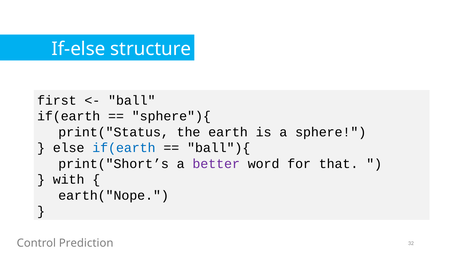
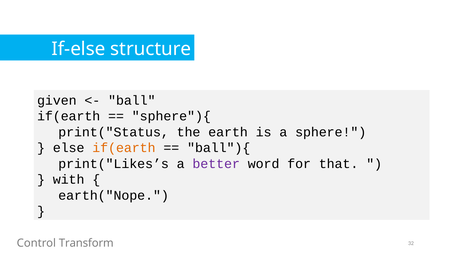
first: first -> given (57, 101)
if(earth colour: blue -> orange (124, 148)
print("Short’s: print("Short’s -> print("Likes’s (114, 164)
Prediction: Prediction -> Transform (86, 243)
